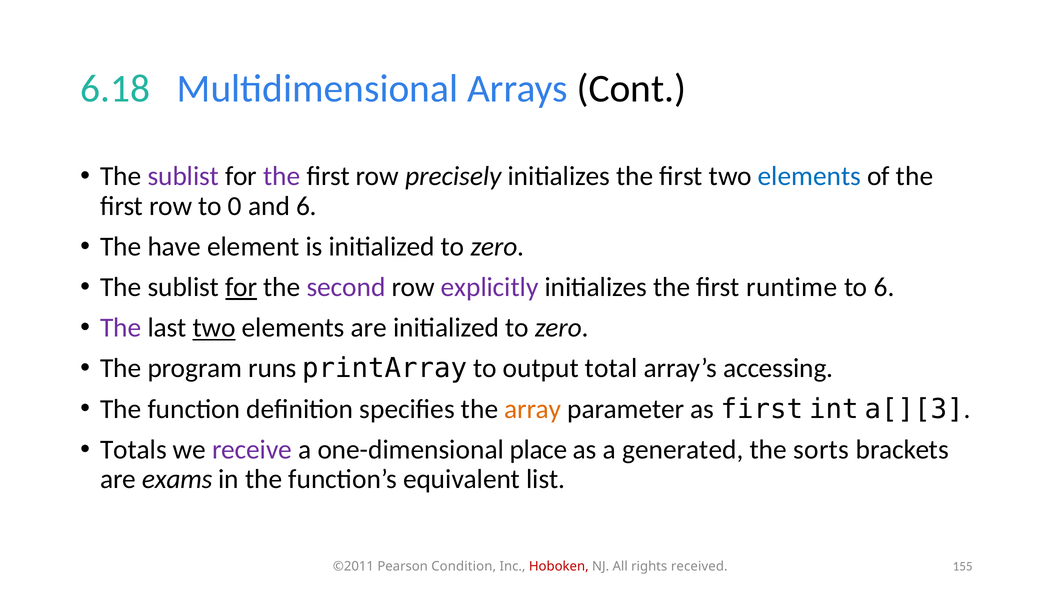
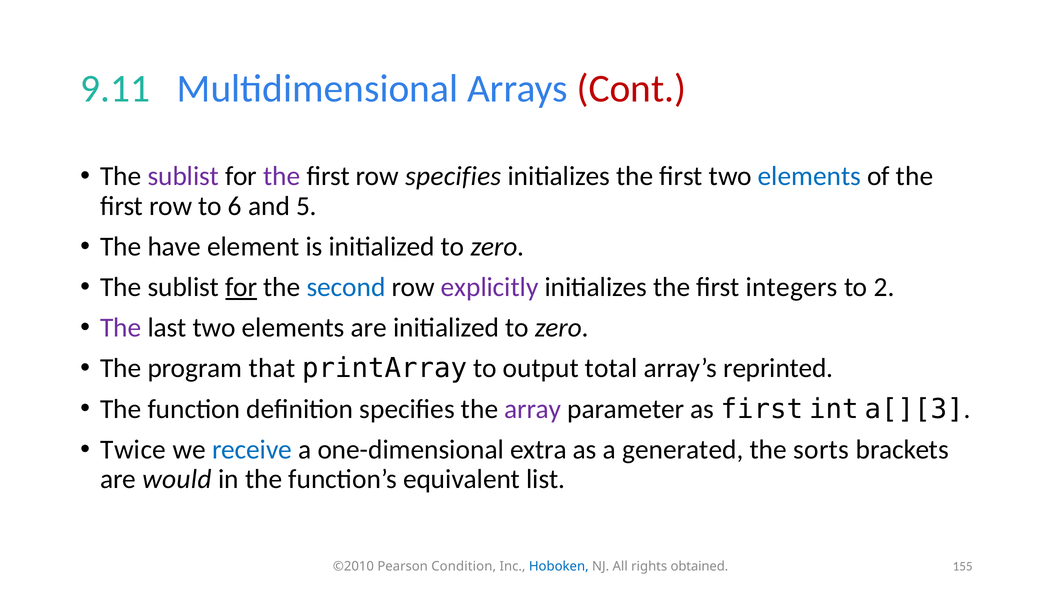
6.18: 6.18 -> 9.11 (115, 88)
Cont colour: black -> red (631, 88)
row precisely: precisely -> specifies (453, 176)
0: 0 -> 6 (235, 206)
and 6: 6 -> 5 (306, 206)
second colour: purple -> blue (346, 287)
runtime: runtime -> integers (792, 287)
to 6: 6 -> 2 (884, 287)
two underline: present -> none (214, 327)
runs: runs -> that (272, 368)
accessing: accessing -> reprinted (778, 368)
array colour: orange -> purple (533, 409)
Totals: Totals -> Twice (133, 449)
receive colour: purple -> blue (252, 449)
place: place -> extra (538, 449)
exams: exams -> would (177, 479)
©2011: ©2011 -> ©2010 (353, 566)
Hoboken colour: red -> blue (559, 566)
received: received -> obtained (699, 566)
